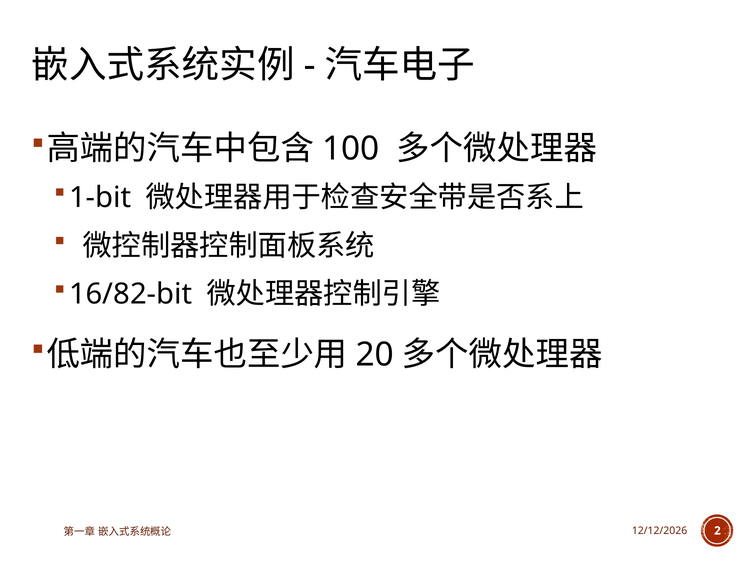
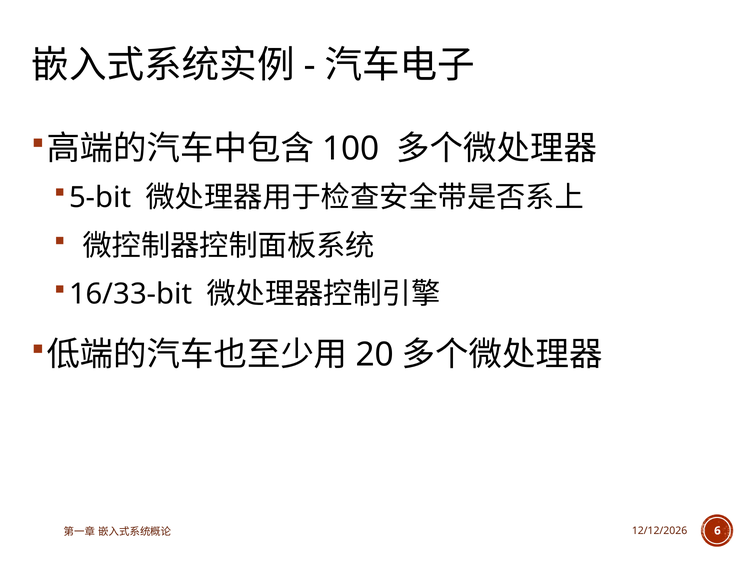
1-bit: 1-bit -> 5-bit (100, 197)
16/82-bit: 16/82-bit -> 16/33-bit (131, 294)
2: 2 -> 6 (717, 531)
